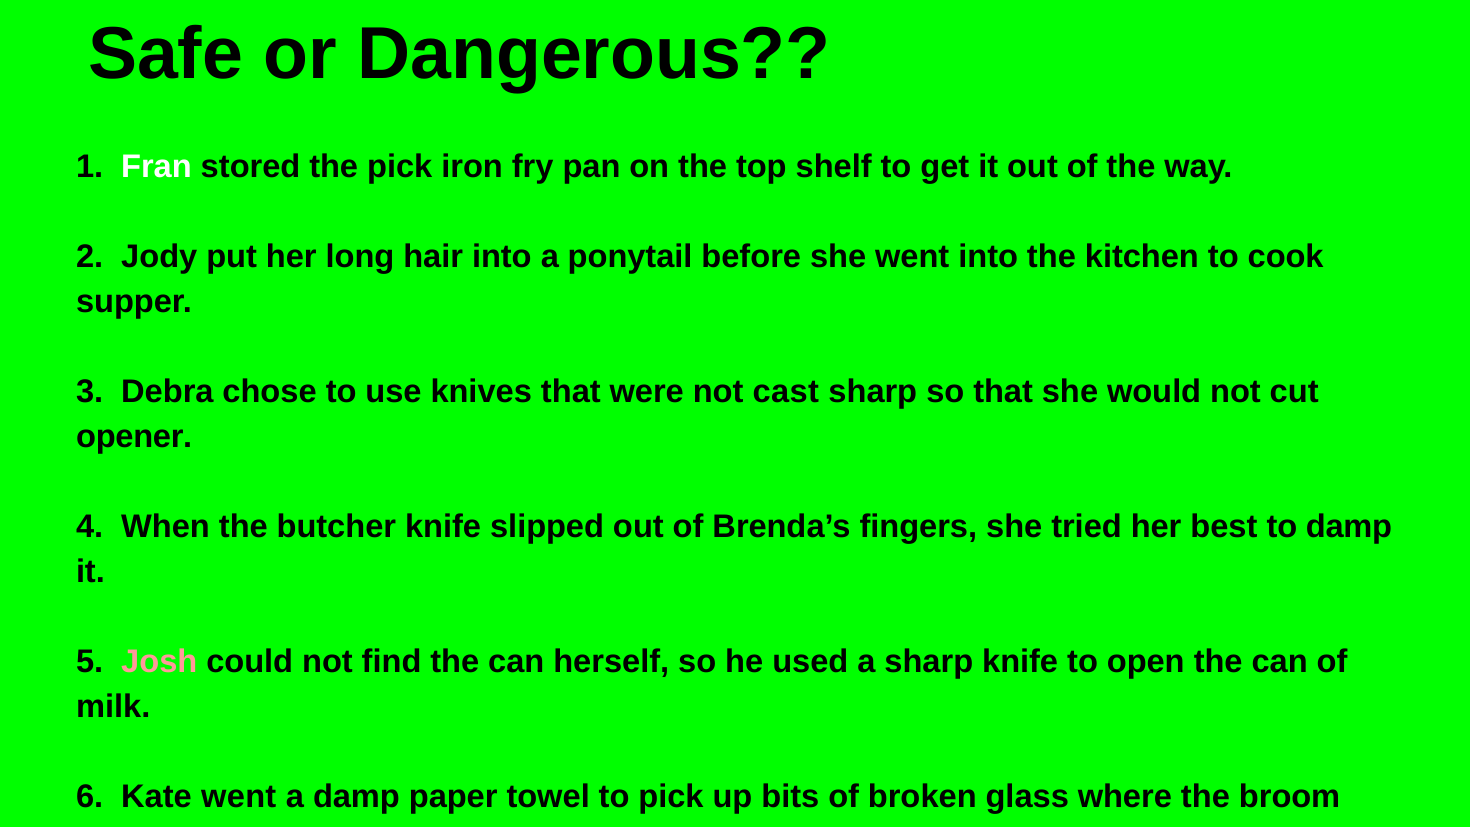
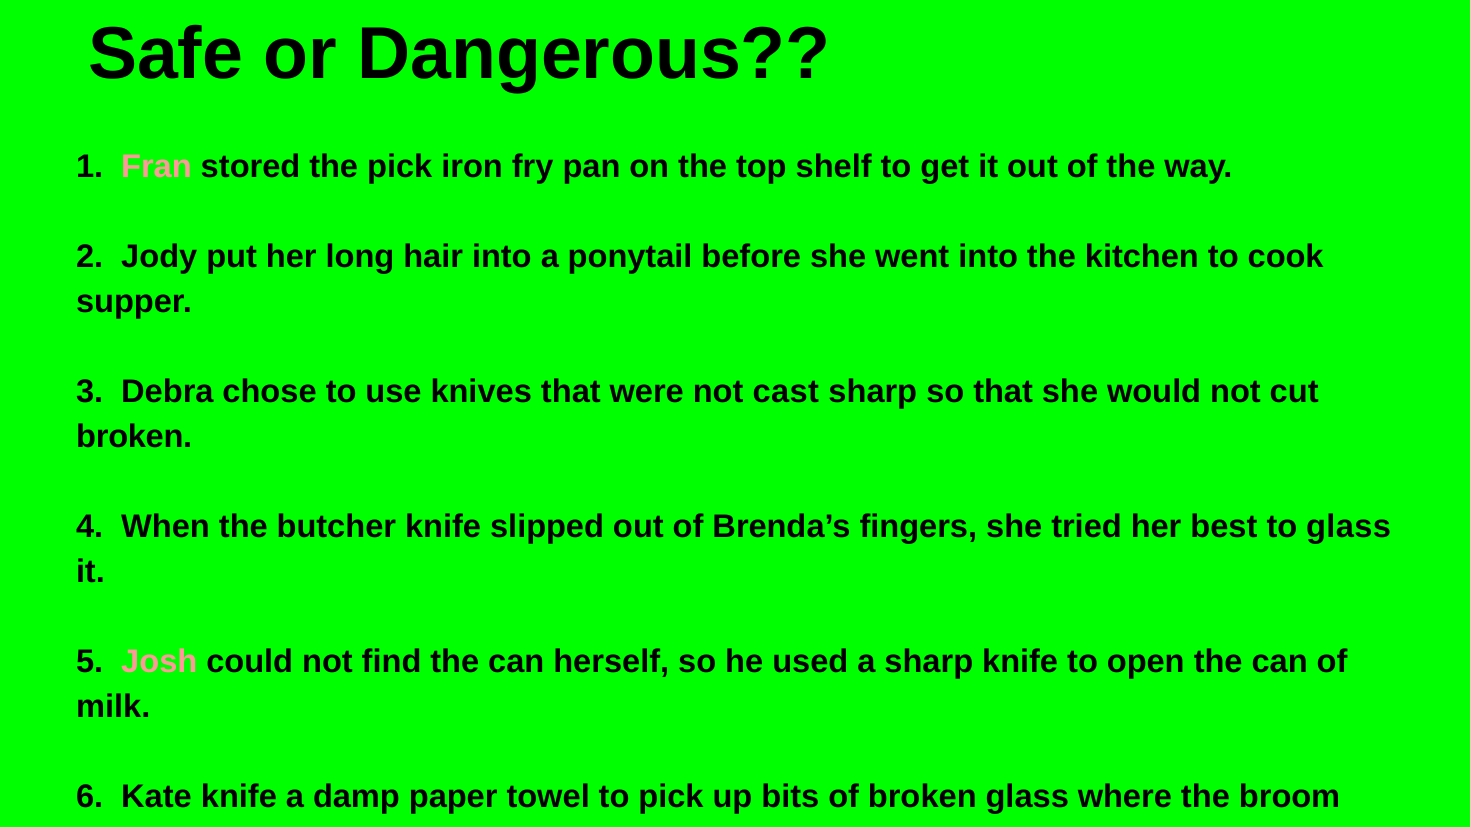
Fran colour: white -> pink (156, 166)
opener: opener -> broken (134, 436)
to damp: damp -> glass (1349, 526)
Kate went: went -> knife (239, 797)
